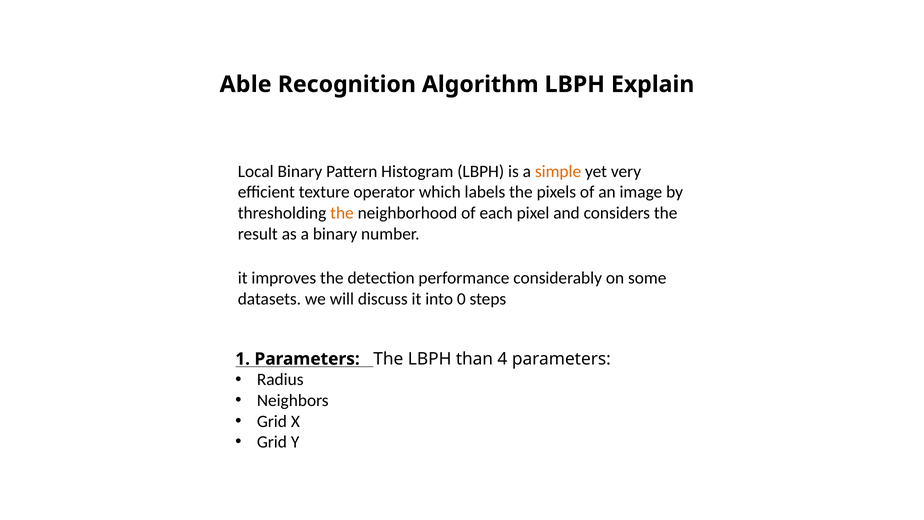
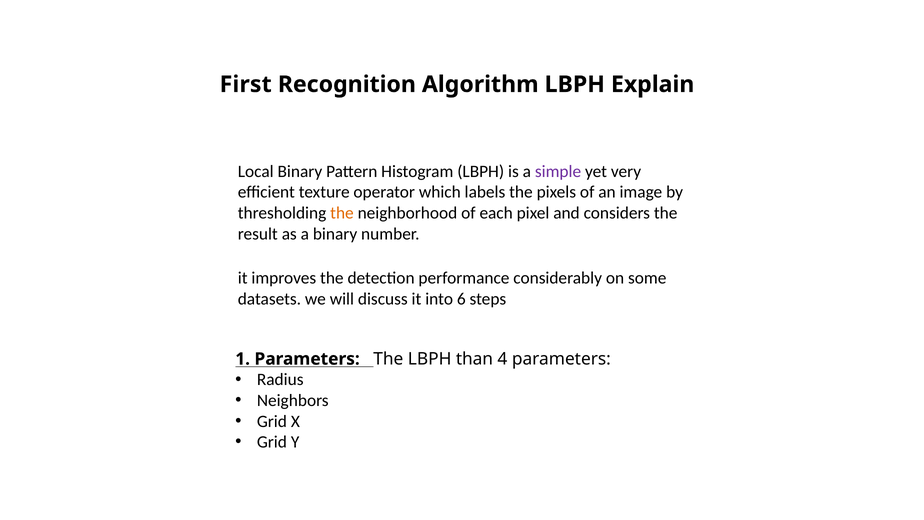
Able: Able -> First (246, 84)
simple colour: orange -> purple (558, 171)
0: 0 -> 6 (461, 299)
